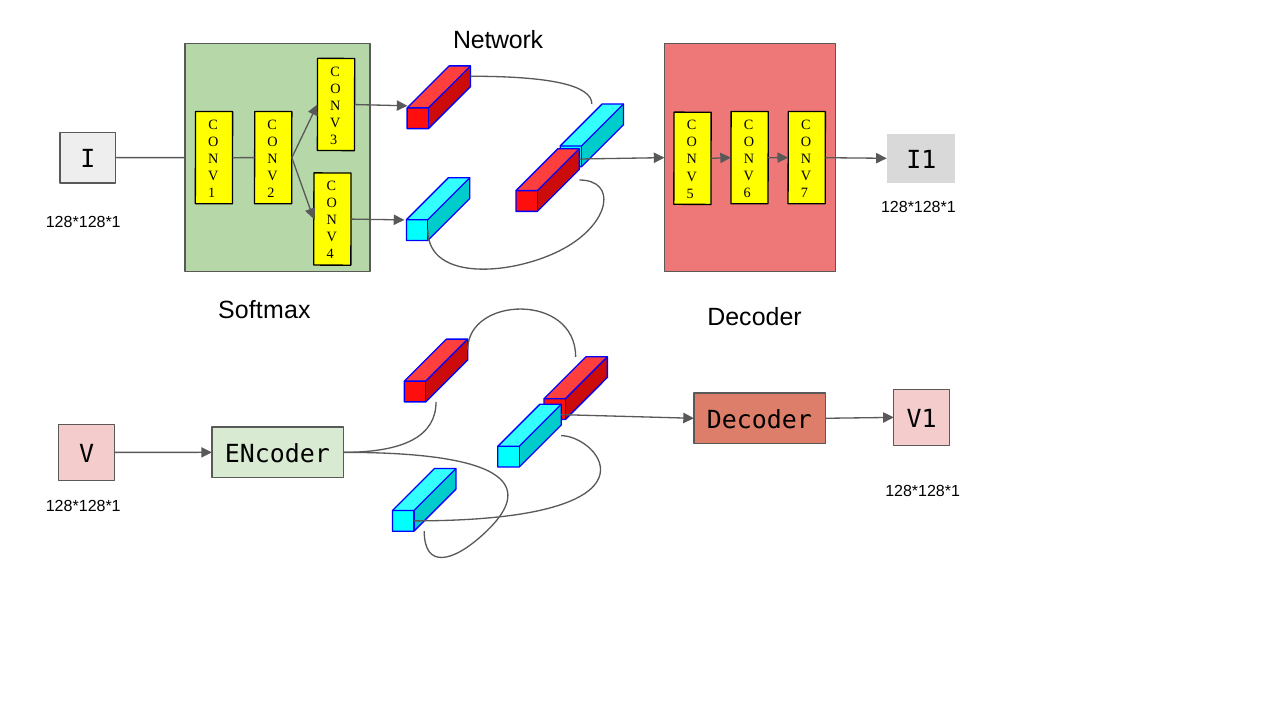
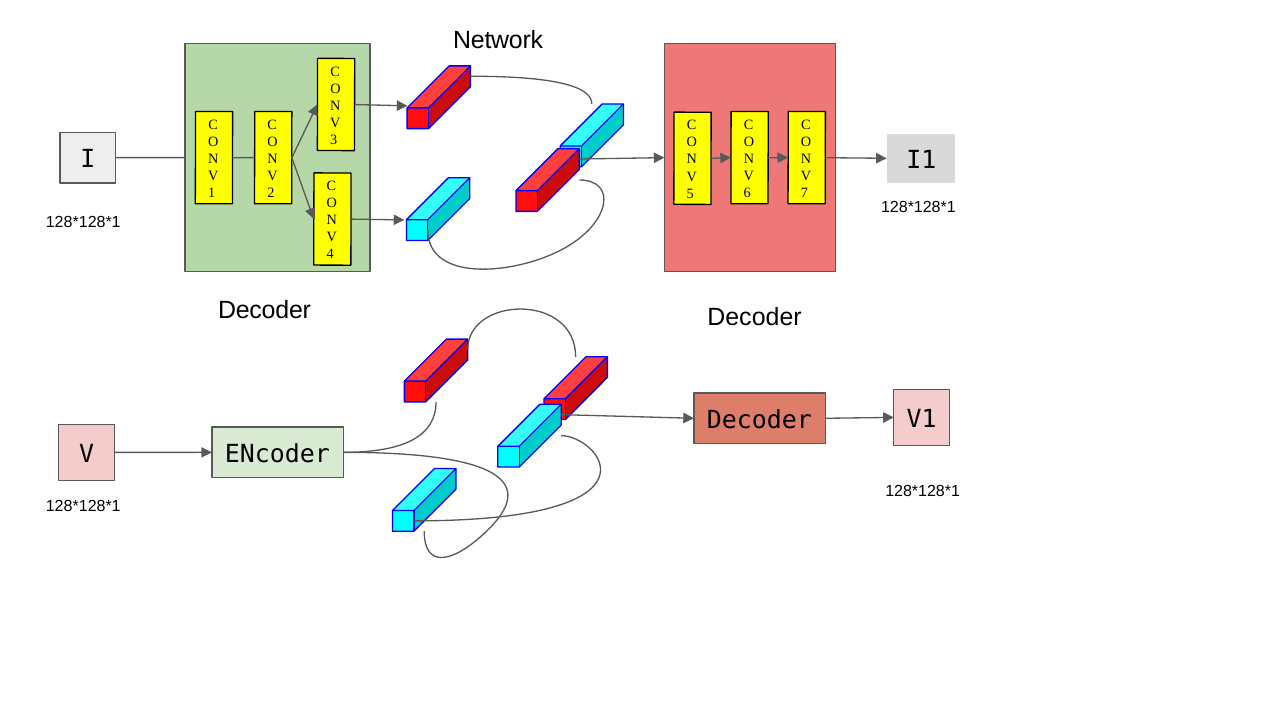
Softmax: Softmax -> Decoder (264, 310)
